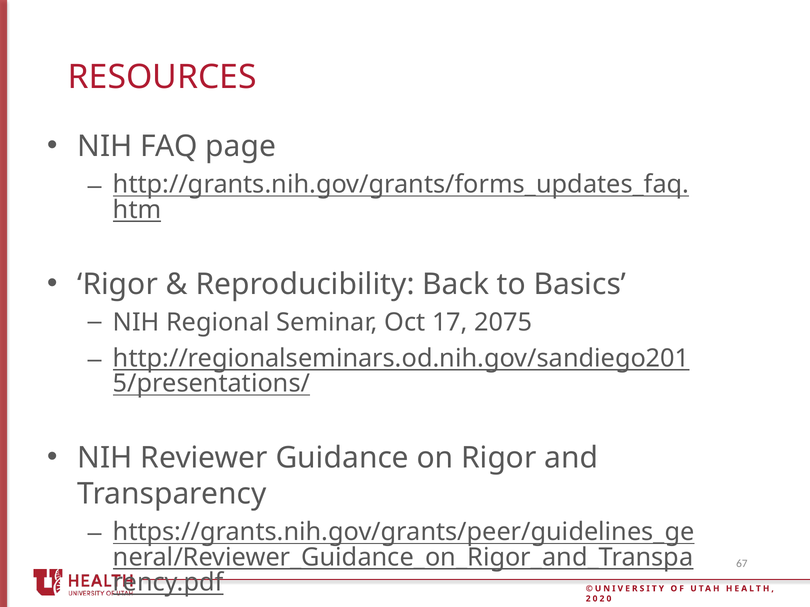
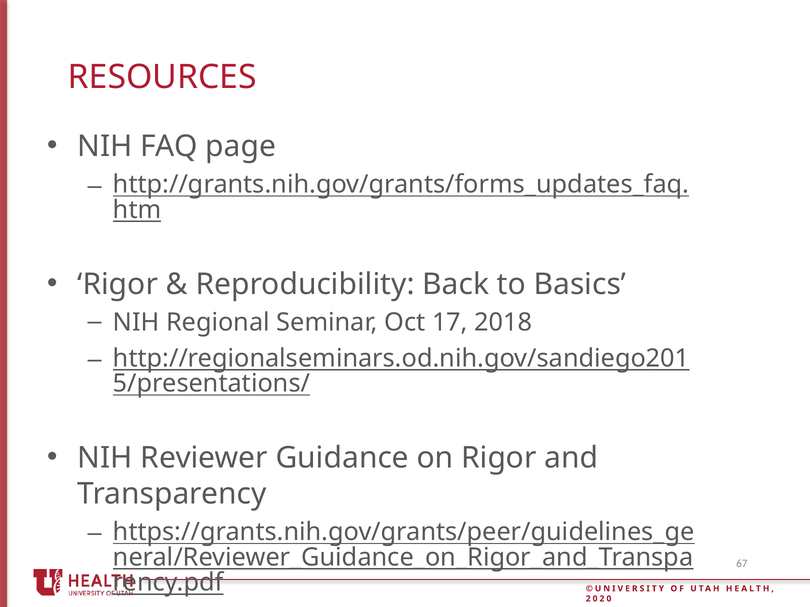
2075: 2075 -> 2018 (503, 323)
